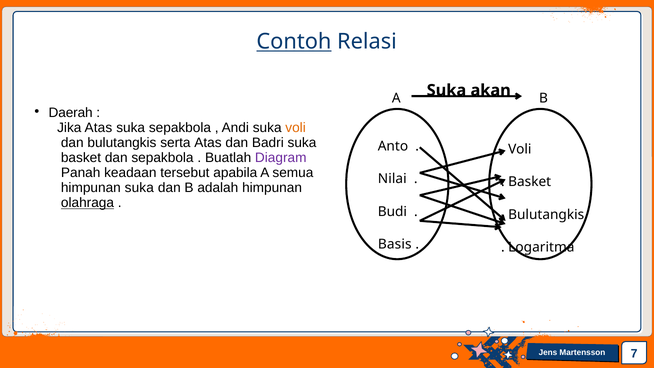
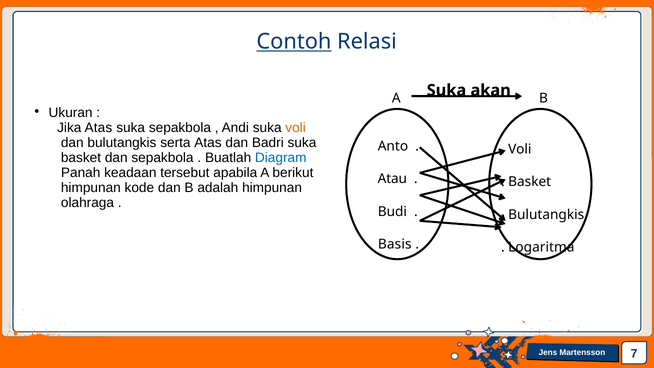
Daerah: Daerah -> Ukuran (71, 113)
Diagram colour: purple -> blue (281, 158)
semua: semua -> berikut (293, 173)
Nilai: Nilai -> Atau (392, 179)
himpunan suka: suka -> kode (139, 188)
olahraga underline: present -> none (87, 203)
